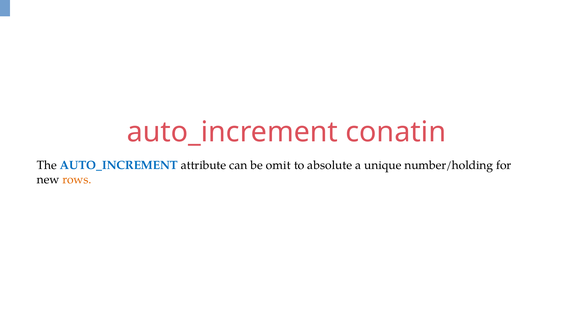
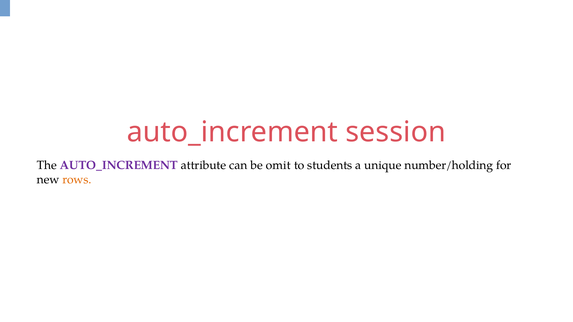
conatin: conatin -> session (396, 132)
AUTO_INCREMENT colour: blue -> purple (119, 166)
absolute: absolute -> students (330, 166)
